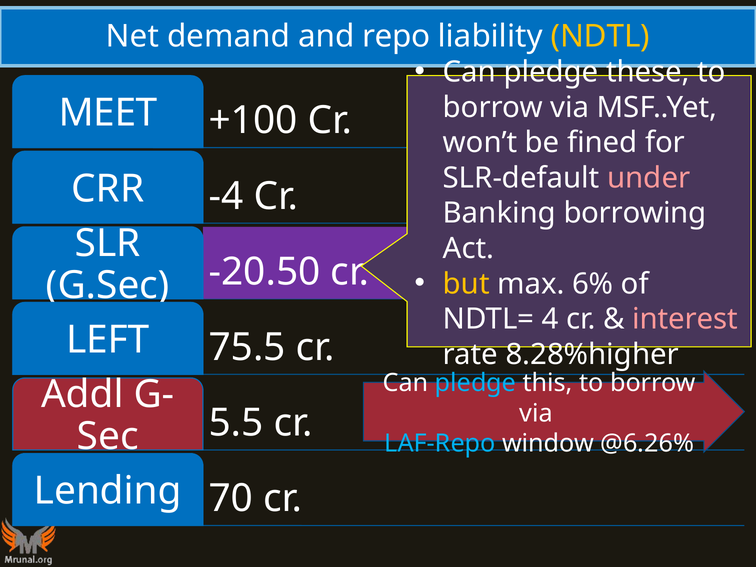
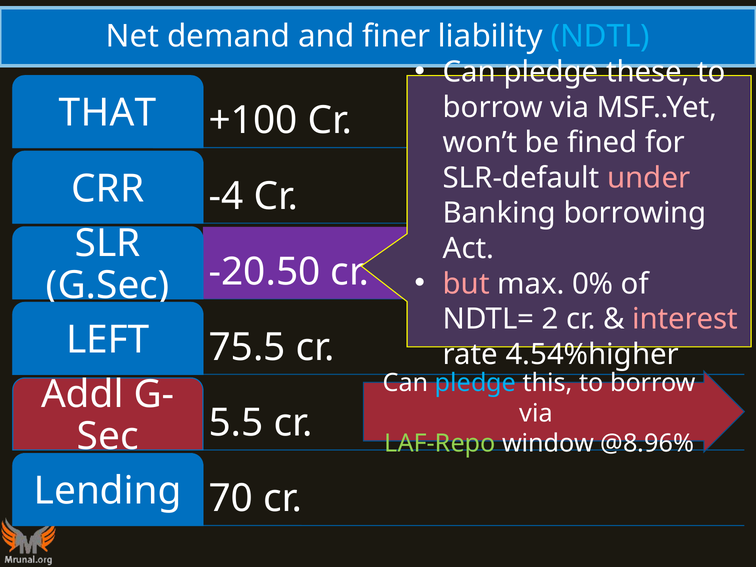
repo: repo -> finer (396, 37)
NDTL colour: yellow -> light blue (600, 37)
MEET: MEET -> THAT (108, 113)
but colour: yellow -> pink (466, 284)
6%: 6% -> 0% (593, 284)
4: 4 -> 2 (550, 319)
8.28%higher: 8.28%higher -> 4.54%higher (592, 354)
LAF-Repo colour: light blue -> light green (440, 444)
@6.26%: @6.26% -> @8.96% (647, 444)
